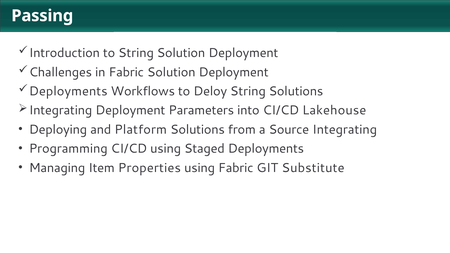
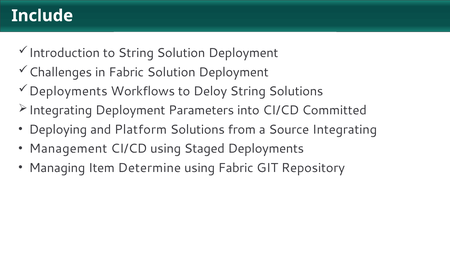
Passing: Passing -> Include (42, 16)
Lakehouse: Lakehouse -> Committed (334, 110)
Programming: Programming -> Management (68, 149)
Properties: Properties -> Determine (149, 168)
Substitute: Substitute -> Repository (313, 168)
